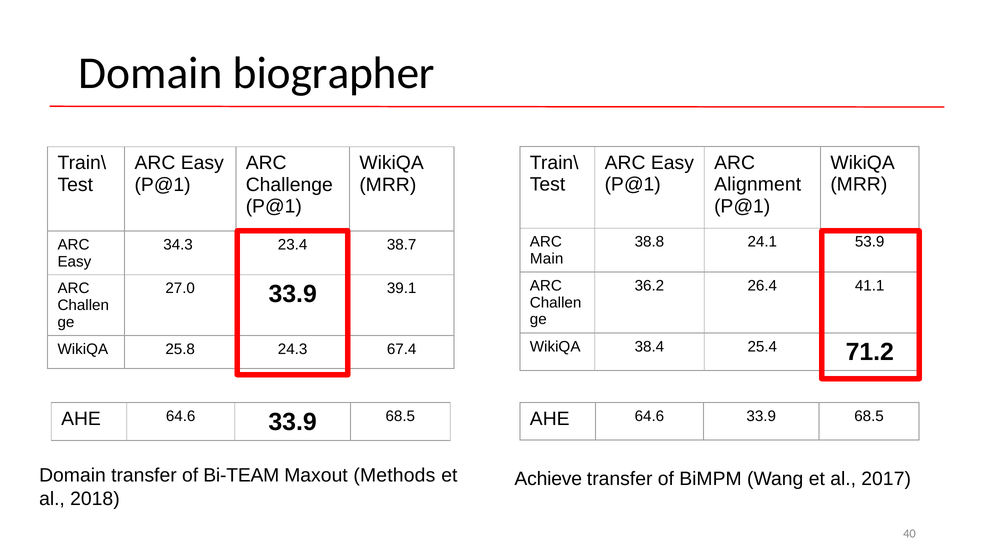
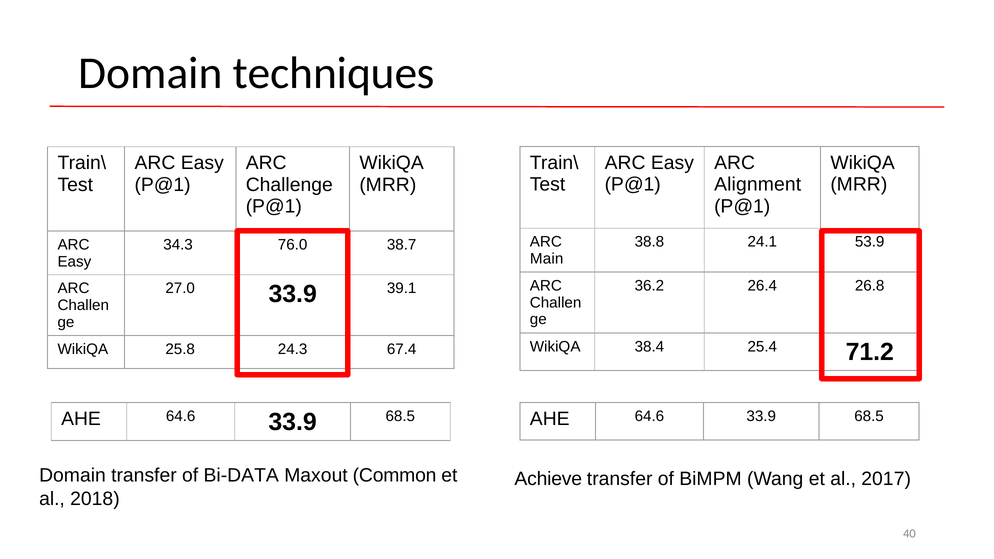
biographer: biographer -> techniques (334, 73)
23.4: 23.4 -> 76.0 (293, 245)
41.1: 41.1 -> 26.8 (870, 286)
Bi-TEAM: Bi-TEAM -> Bi-DATA (241, 476)
Methods: Methods -> Common (395, 476)
